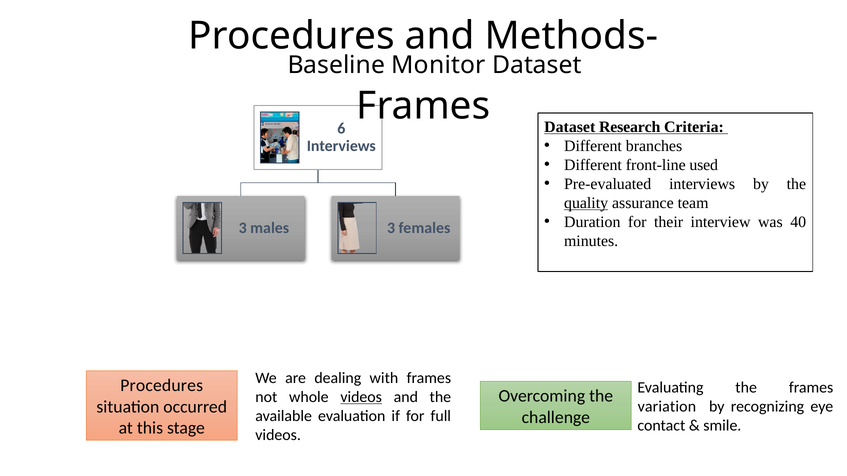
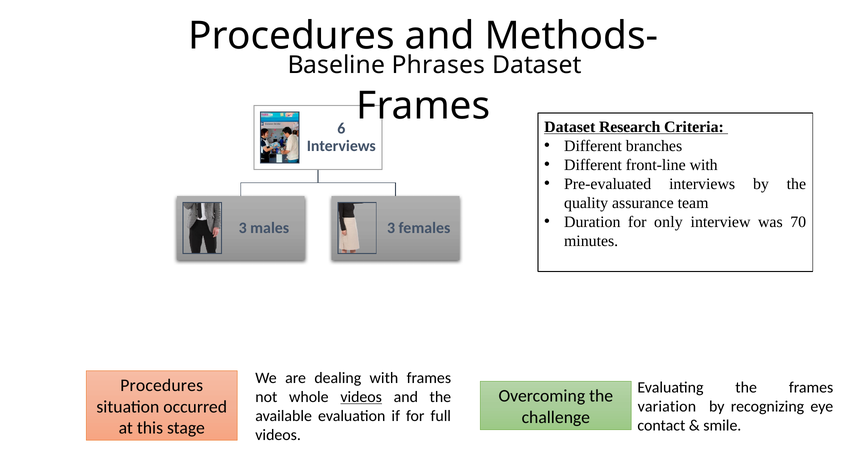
Monitor: Monitor -> Phrases (438, 65)
front-line used: used -> with (704, 165)
quality underline: present -> none (586, 203)
their: their -> only (668, 222)
40: 40 -> 70 (798, 222)
